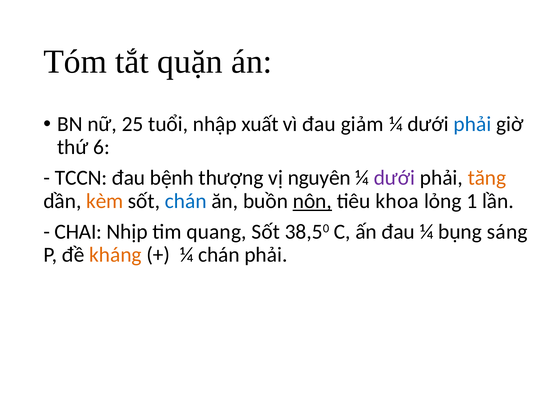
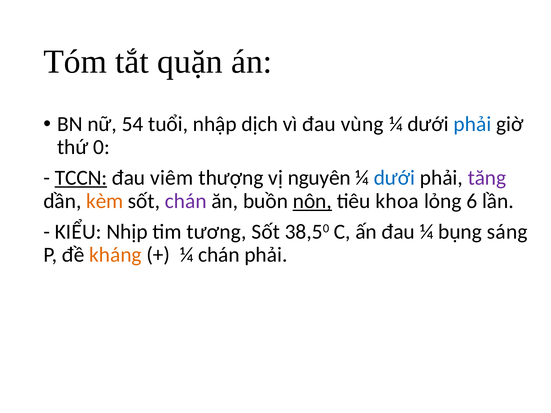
25: 25 -> 54 (133, 124)
xuất: xuất -> dịch (260, 124)
giảm: giảm -> vùng (362, 124)
6: 6 -> 0 (102, 147)
TCCN underline: none -> present (81, 178)
bệnh: bệnh -> viêm (172, 178)
dưới colour: purple -> blue (394, 178)
tăng colour: orange -> purple (487, 178)
chán colour: blue -> purple (186, 201)
1: 1 -> 6 (472, 201)
CHAI: CHAI -> KIỂU (78, 232)
quang: quang -> tương (216, 232)
